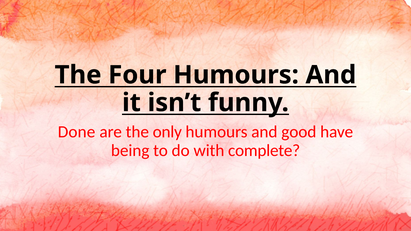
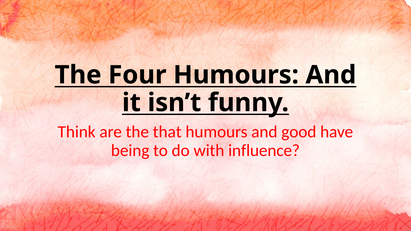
Done: Done -> Think (77, 132)
only: only -> that (167, 132)
complete: complete -> influence (264, 151)
